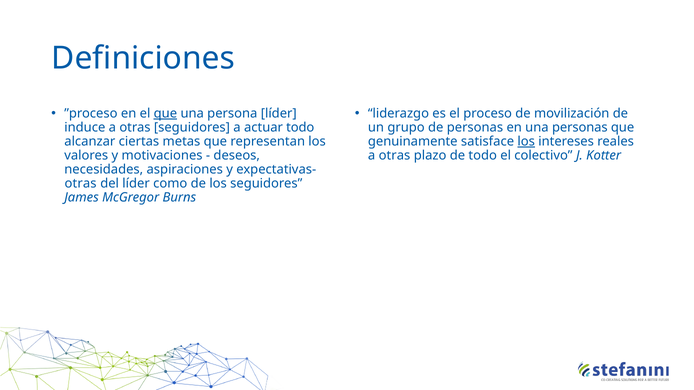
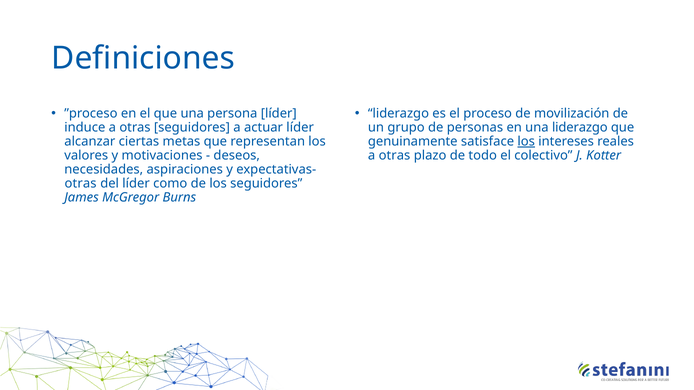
que underline: present -> none (165, 113)
actuar todo: todo -> líder (300, 128)
una personas: personas -> liderazgo (580, 128)
